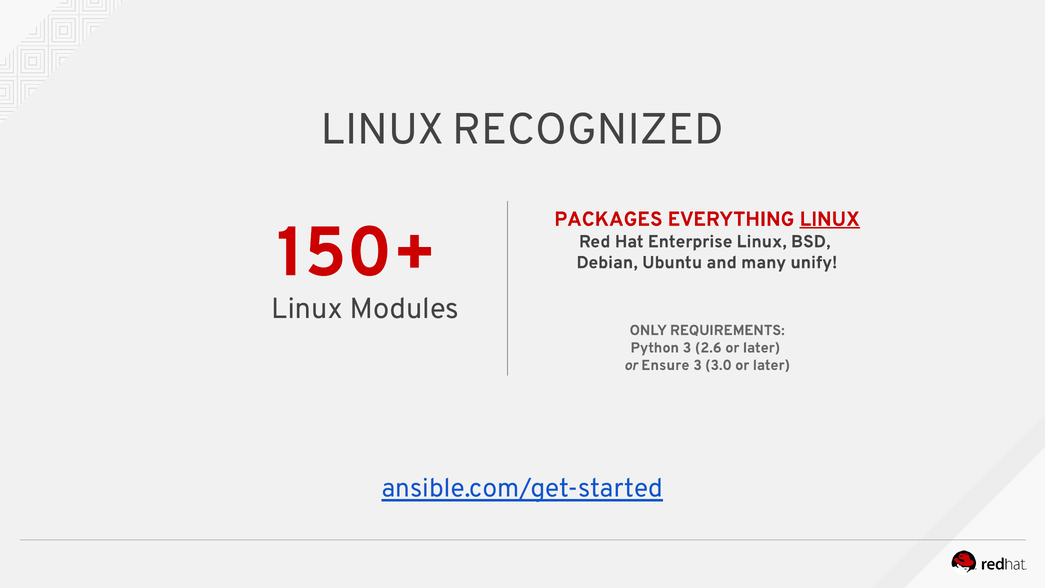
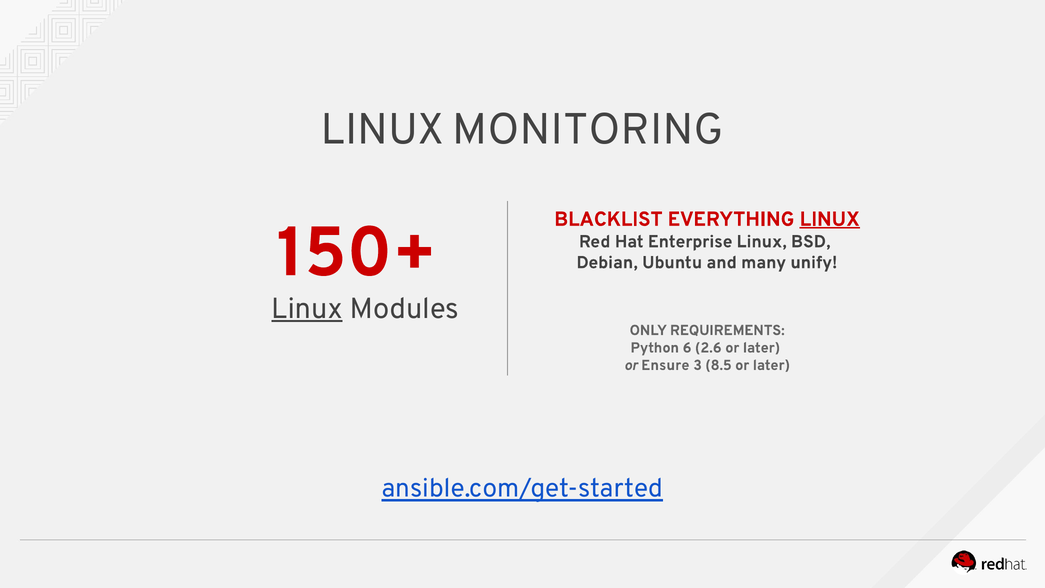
RECOGNIZED: RECOGNIZED -> MONITORING (588, 130)
PACKAGES: PACKAGES -> BLACKLIST (608, 219)
Linux underline: none -> present (307, 308)
Python 3: 3 -> 6 (687, 348)
3.0: 3.0 -> 8.5 (719, 365)
